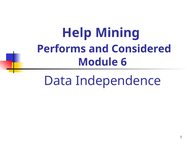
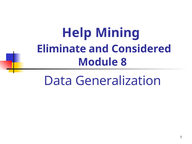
Performs: Performs -> Eliminate (61, 49)
6: 6 -> 8 (124, 62)
Independence: Independence -> Generalization (118, 81)
